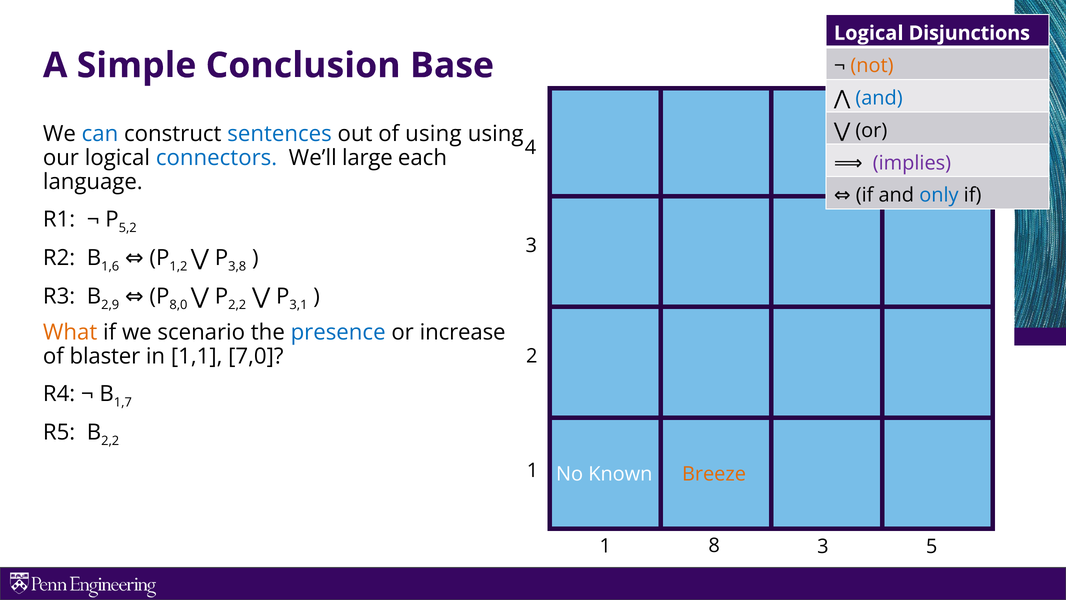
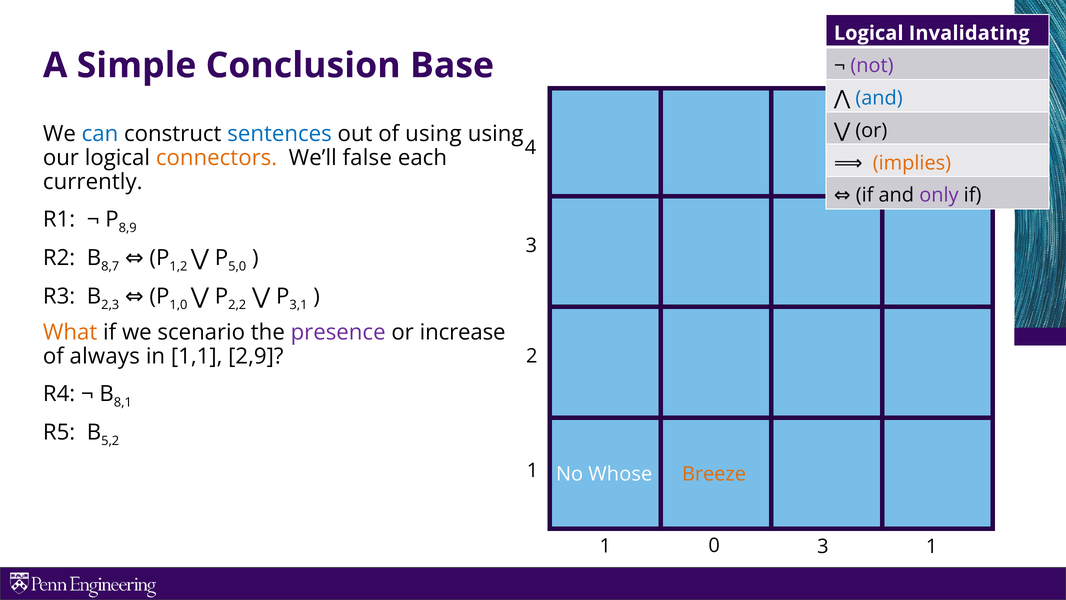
Disjunctions: Disjunctions -> Invalidating (969, 33)
not colour: orange -> purple (872, 66)
connectors colour: blue -> orange (217, 158)
large: large -> false (367, 158)
implies colour: purple -> orange (912, 163)
language: language -> currently (93, 182)
only colour: blue -> purple (939, 195)
5,2: 5,2 -> 8,9 (128, 228)
3,8: 3,8 -> 5,0 (237, 266)
1,6: 1,6 -> 8,7 (110, 266)
8,0: 8,0 -> 1,0 (178, 305)
2,9: 2,9 -> 2,3 (110, 305)
presence colour: blue -> purple (338, 332)
blaster: blaster -> always (105, 356)
7,0: 7,0 -> 2,9 (256, 356)
1,7: 1,7 -> 8,1 (123, 402)
2,2: 2,2 -> 5,2 (110, 441)
Known: Known -> Whose (620, 474)
8: 8 -> 0 (714, 545)
3 5: 5 -> 1 (932, 546)
